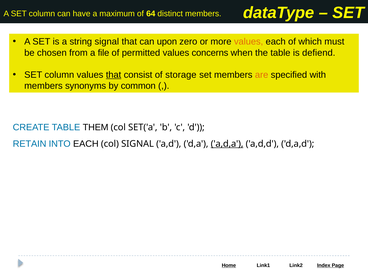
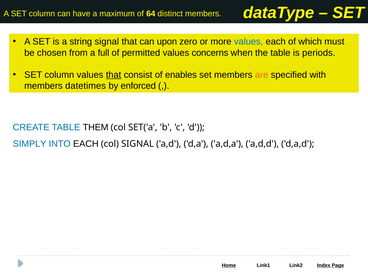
values colour: orange -> blue (249, 42)
file: file -> full (104, 53)
defiend: defiend -> periods (319, 53)
storage: storage -> enables (181, 75)
synonyms: synonyms -> datetimes (86, 86)
common: common -> enforced (138, 86)
RETAIN: RETAIN -> SIMPLY (30, 144)
a,d,a underline: present -> none (227, 144)
